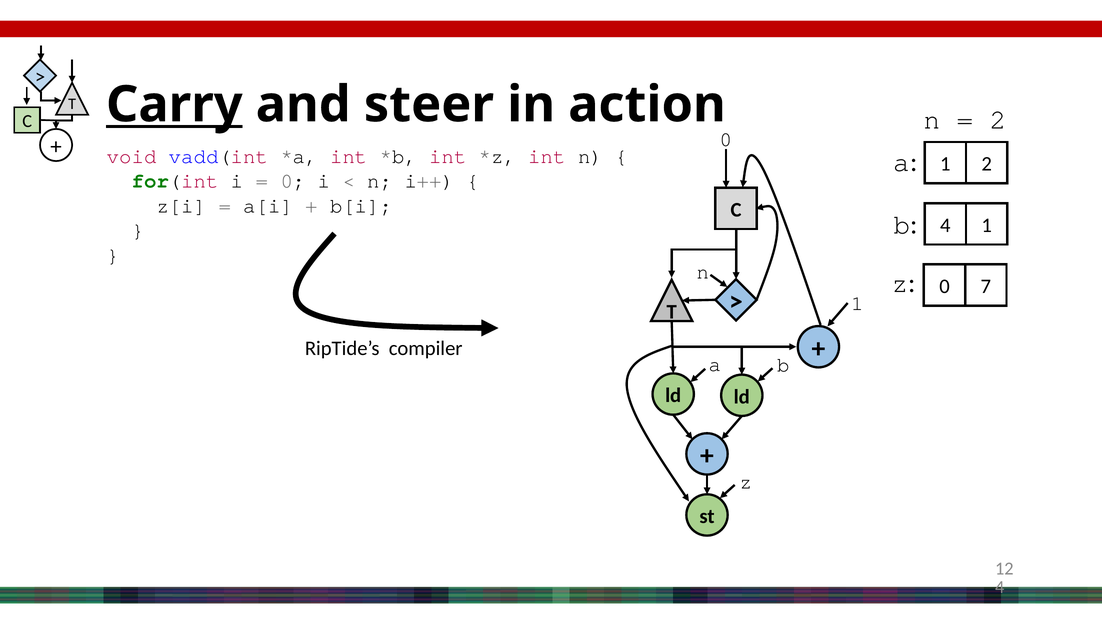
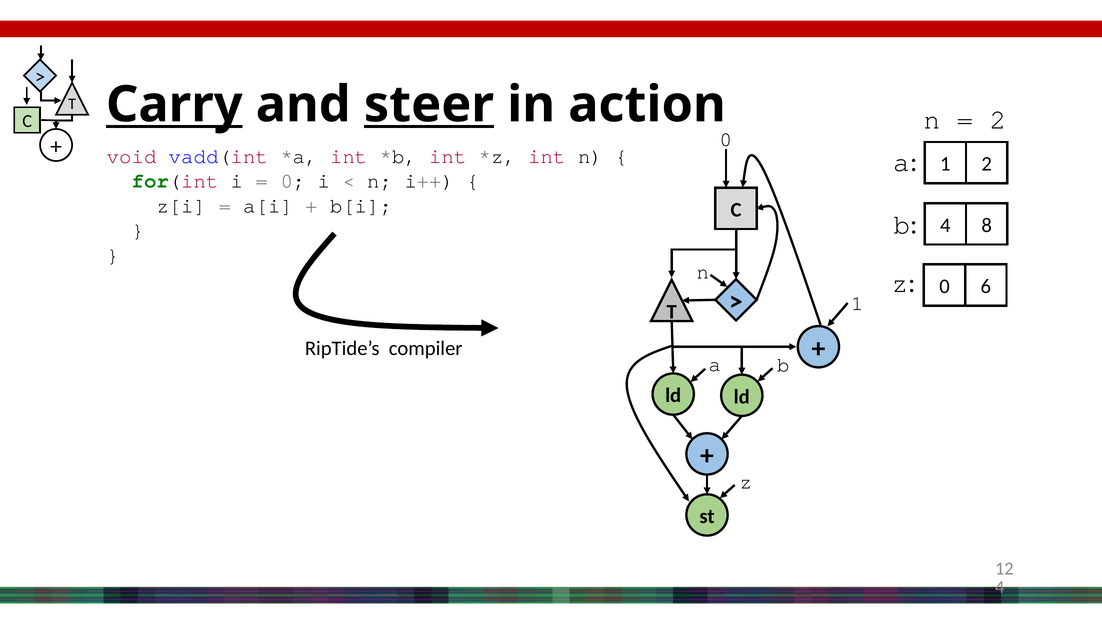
steer underline: none -> present (429, 105)
4 1: 1 -> 8 (987, 225)
7: 7 -> 6 (986, 286)
